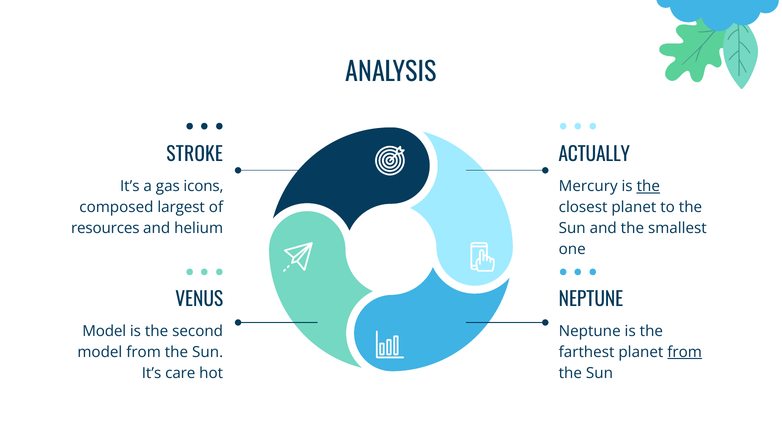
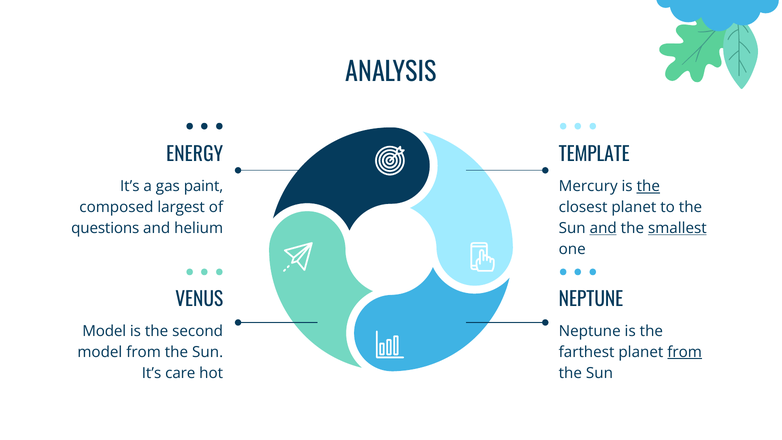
STROKE: STROKE -> ENERGY (195, 155)
ACTUALLY: ACTUALLY -> TEMPLATE (594, 155)
icons: icons -> paint (203, 186)
resources: resources -> questions (105, 228)
and underline: none -> present (603, 228)
smallest underline: none -> present (677, 228)
